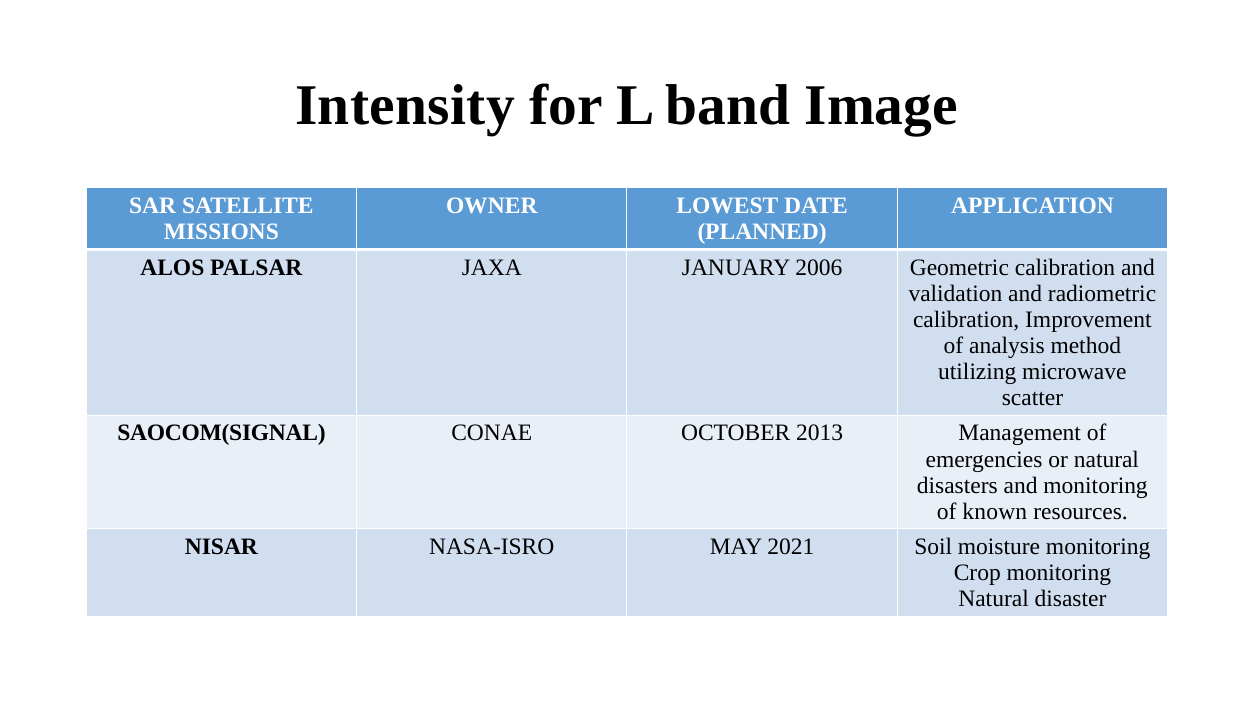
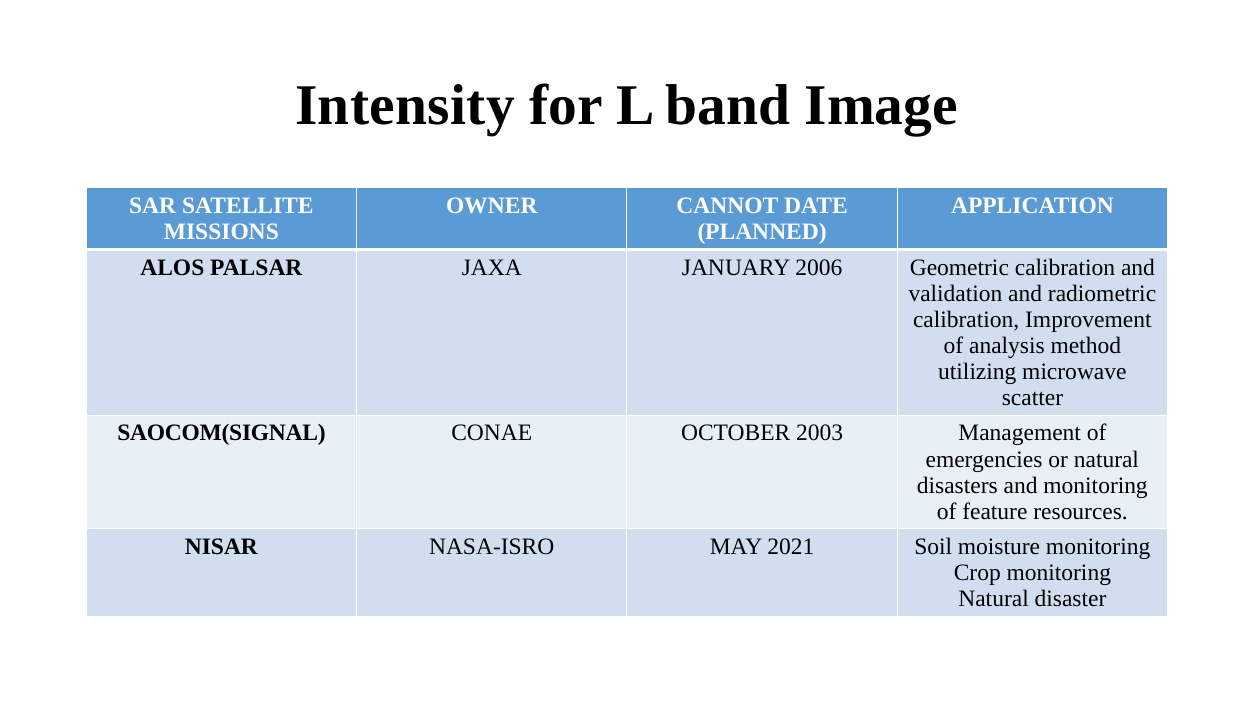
LOWEST: LOWEST -> CANNOT (727, 206)
2013: 2013 -> 2003 (820, 433)
known: known -> feature (995, 511)
